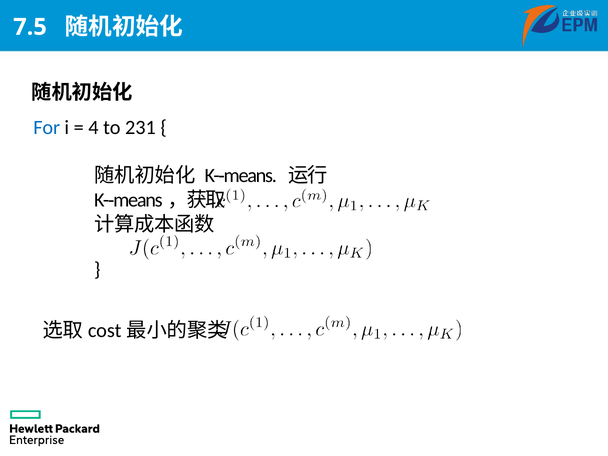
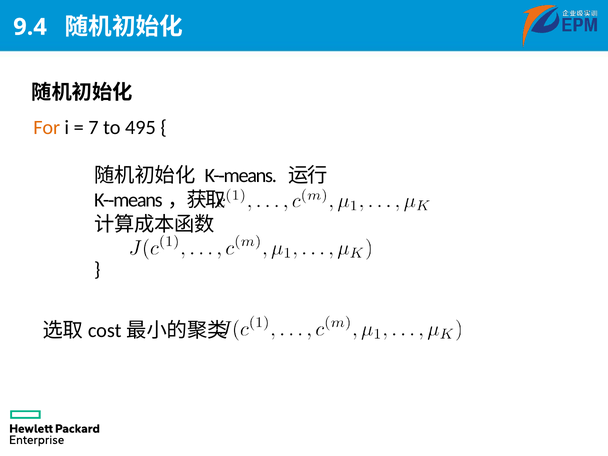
7.5: 7.5 -> 9.4 (30, 27)
For colour: blue -> orange (47, 127)
4: 4 -> 7 (93, 127)
231: 231 -> 495 (140, 127)
